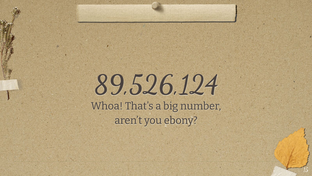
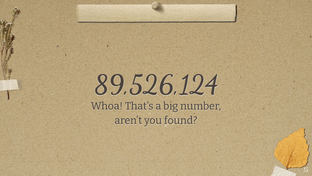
ebony: ebony -> found (181, 120)
